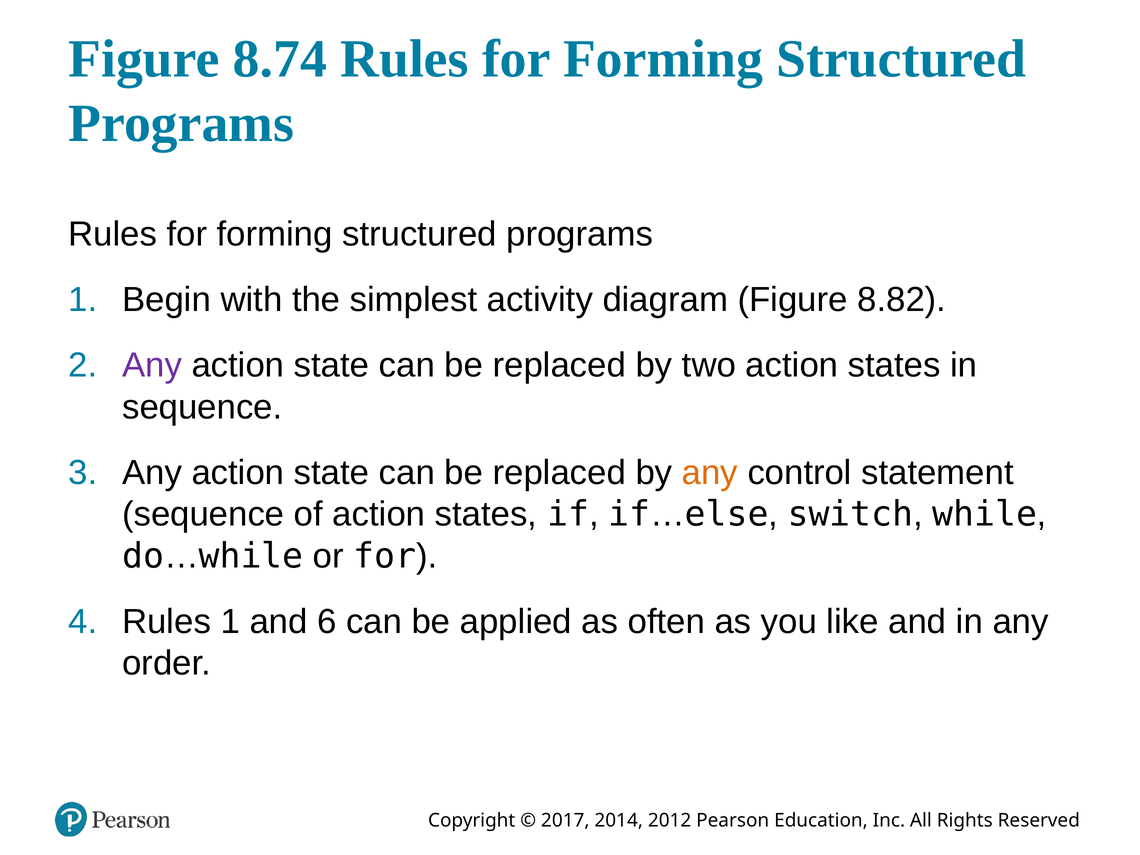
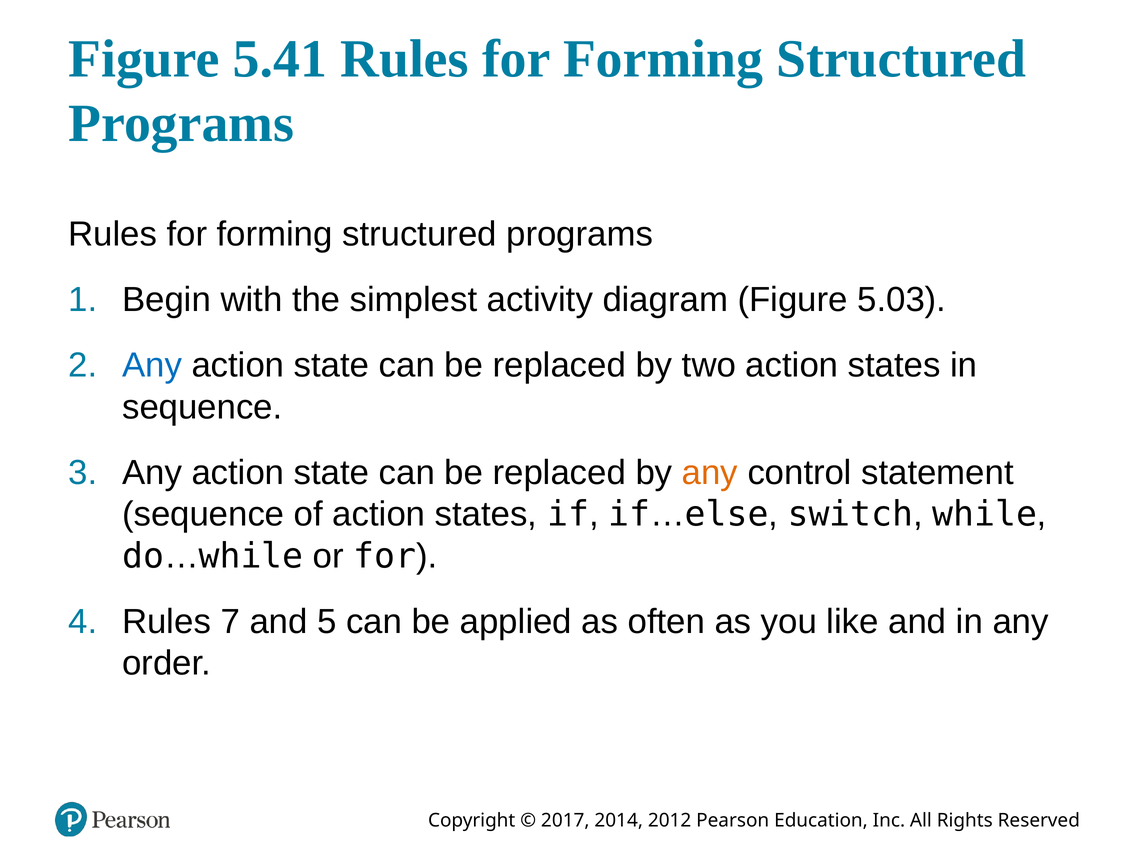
8.74: 8.74 -> 5.41 (280, 59)
8.82: 8.82 -> 5.03 (902, 300)
Any colour: purple -> blue (152, 365)
Rules 1: 1 -> 7 (230, 622)
6: 6 -> 5 (327, 622)
